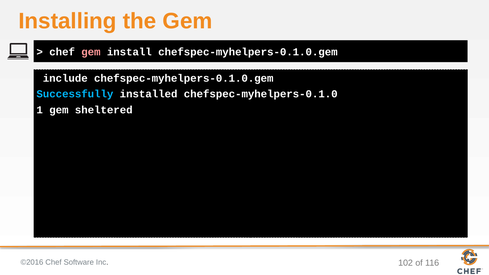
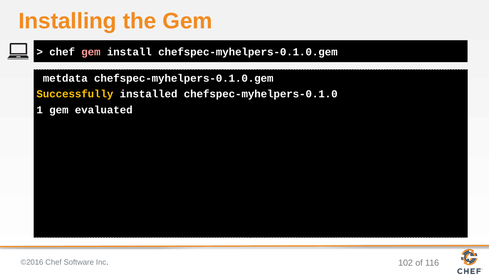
include: include -> metdata (65, 78)
Successfully colour: light blue -> yellow (75, 94)
sheltered: sheltered -> evaluated (104, 110)
